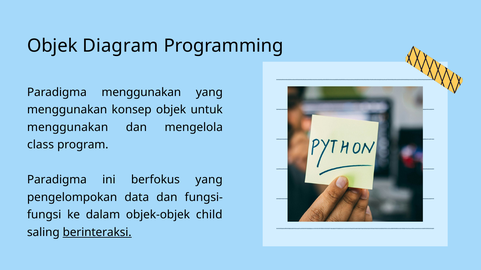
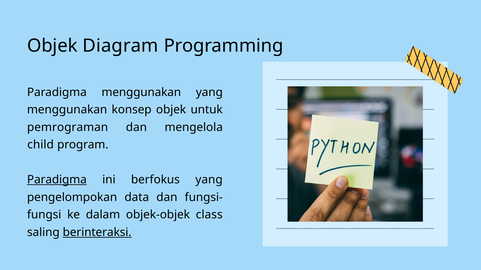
menggunakan: menggunakan -> pemrograman (68, 127)
class: class -> child (41, 145)
Paradigma underline: none -> present (57, 180)
child: child -> class (209, 215)
